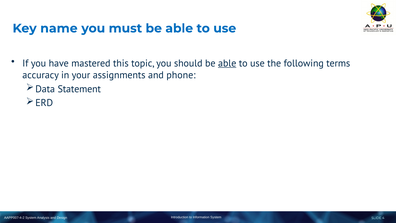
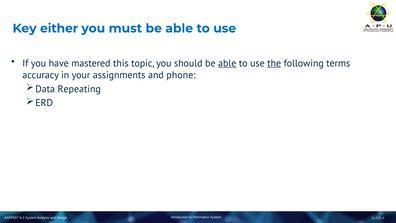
name: name -> either (59, 28)
the underline: none -> present (274, 63)
Statement: Statement -> Repeating (79, 89)
